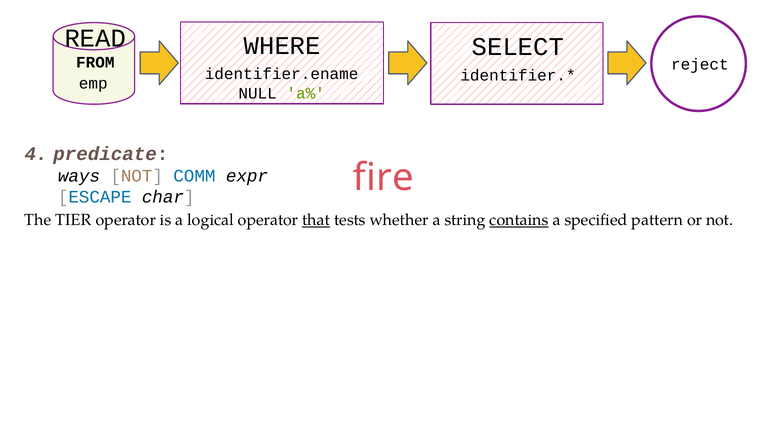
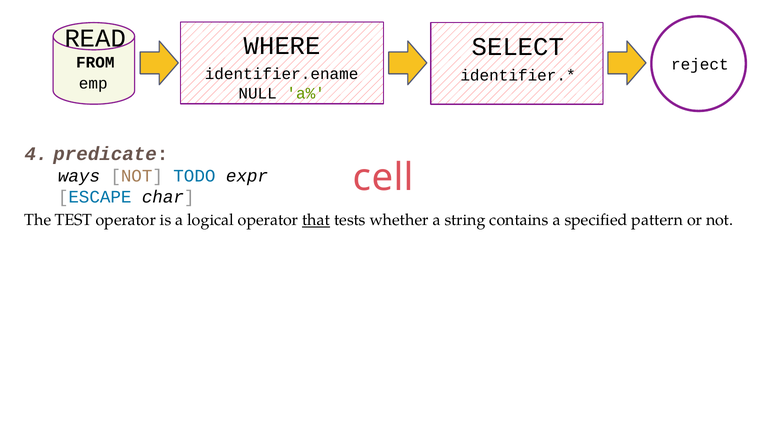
fire: fire -> cell (383, 177)
COMM: COMM -> TODO (194, 176)
TIER: TIER -> TEST (74, 220)
contains underline: present -> none (519, 220)
